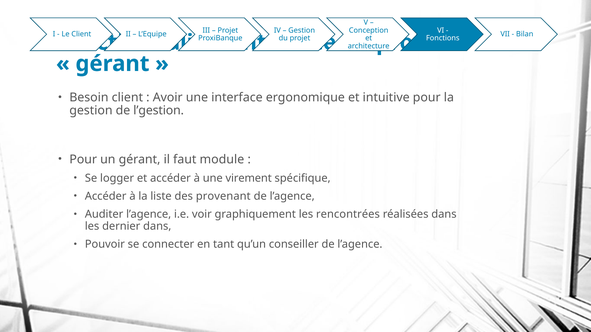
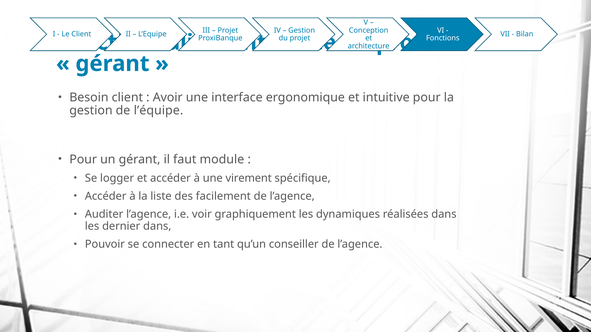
l’gestion: l’gestion -> l’équipe (159, 111)
provenant: provenant -> facilement (223, 196)
rencontrées: rencontrées -> dynamiques (348, 215)
